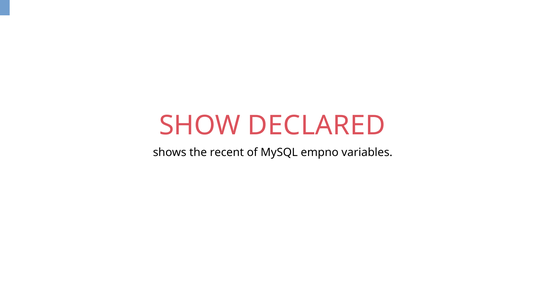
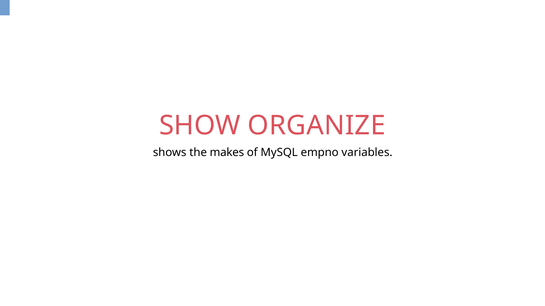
DECLARED: DECLARED -> ORGANIZE (317, 126)
recent: recent -> makes (227, 153)
